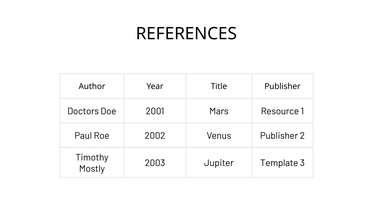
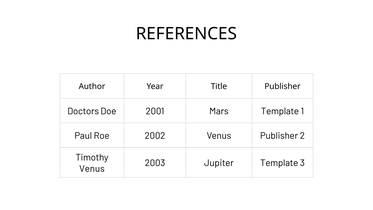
Mars Resource: Resource -> Template (280, 111)
Mostly: Mostly -> Venus (92, 169)
